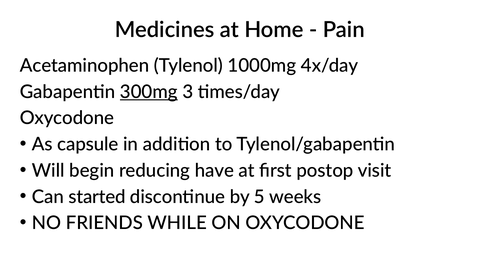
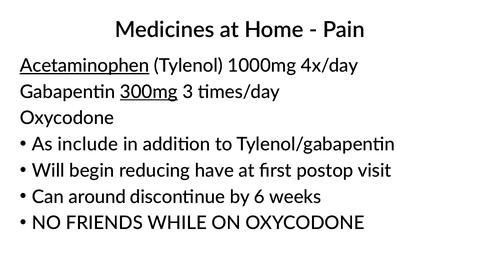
Acetaminophen underline: none -> present (85, 65)
capsule: capsule -> include (88, 144)
started: started -> around (97, 197)
5: 5 -> 6 (259, 197)
